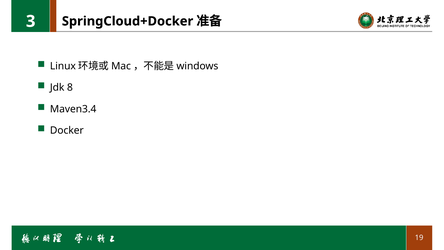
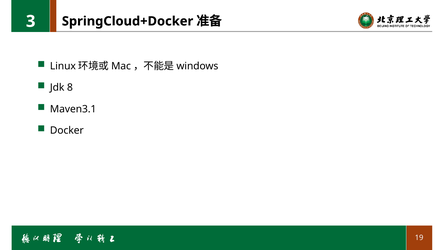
Maven3.4: Maven3.4 -> Maven3.1 (73, 109)
